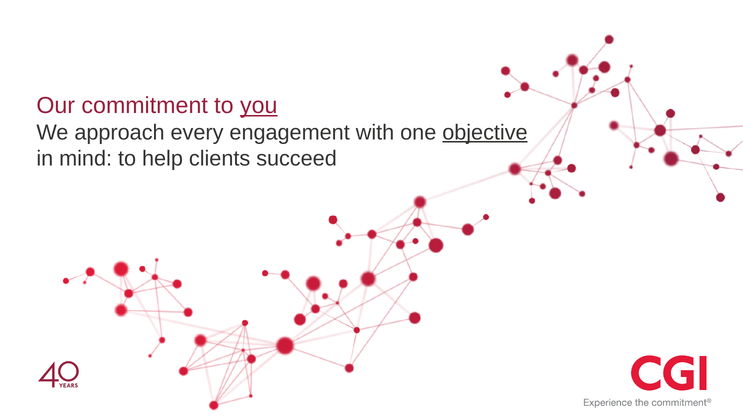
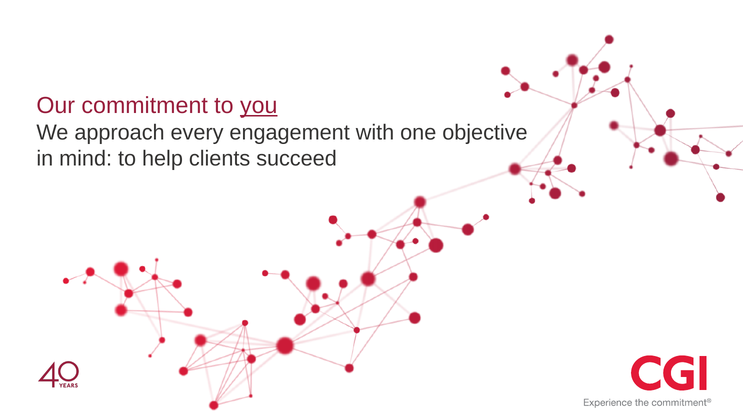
objective underline: present -> none (485, 132)
